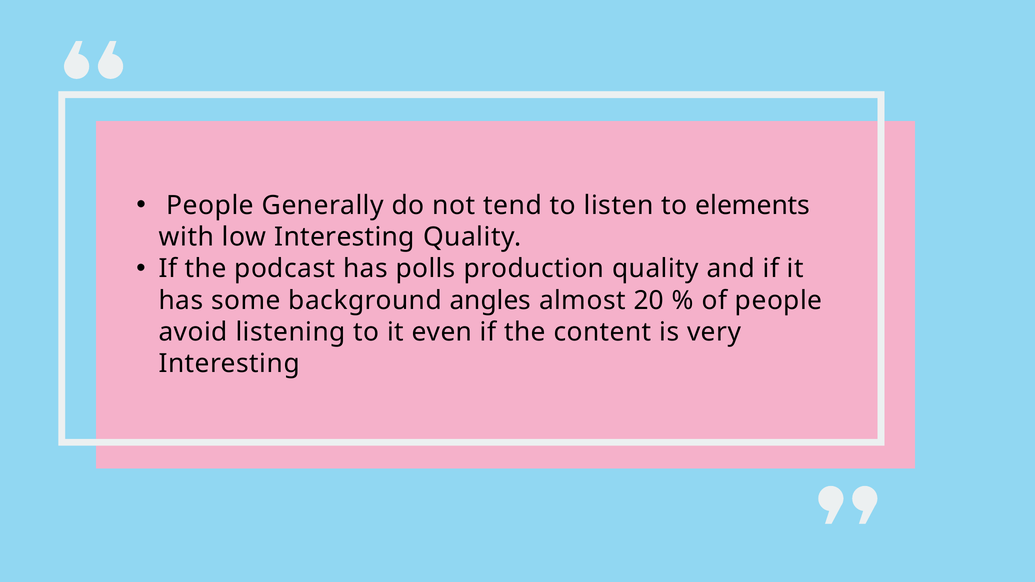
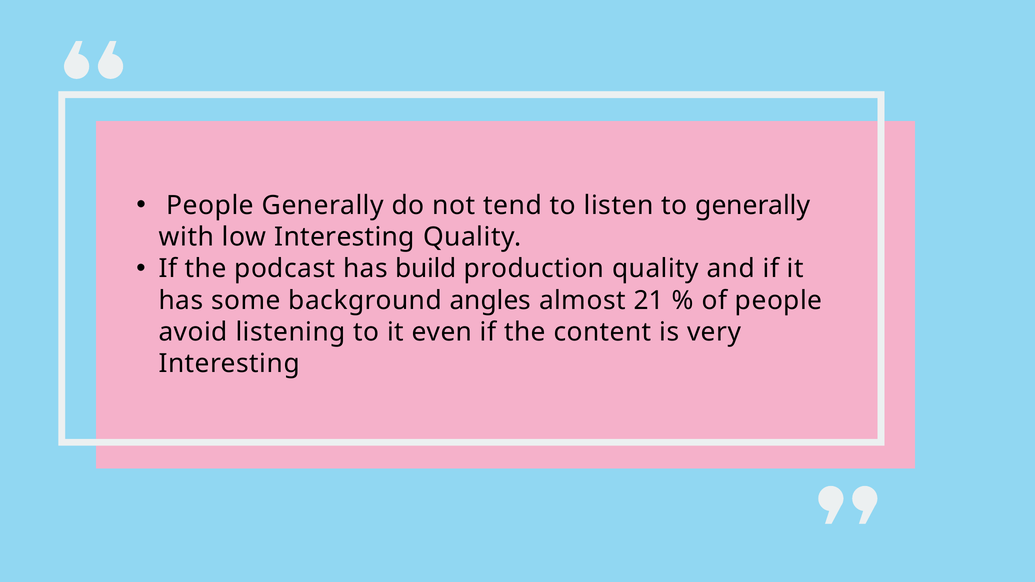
to elements: elements -> generally (753, 205)
polls: polls -> build (426, 269)
20: 20 -> 21 (649, 300)
